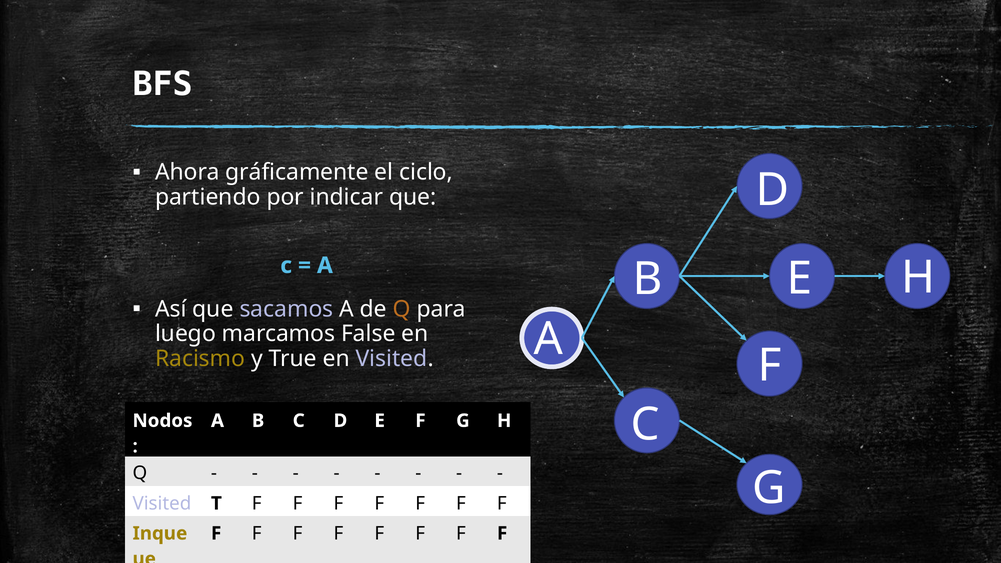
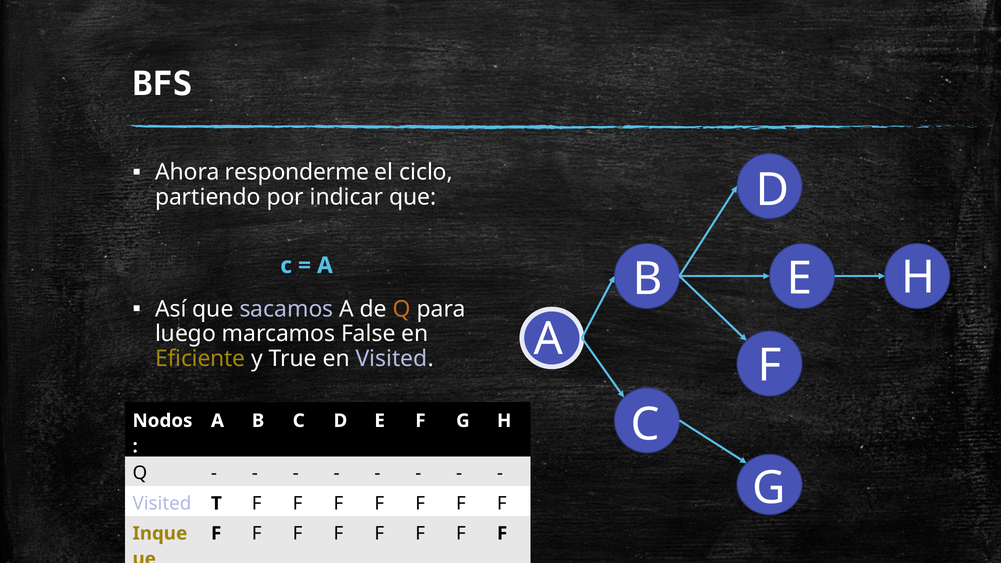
gráficamente: gráficamente -> responderme (297, 172)
Racismo: Racismo -> Eficiente (200, 359)
